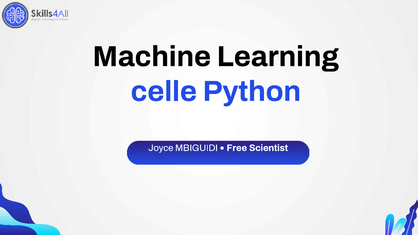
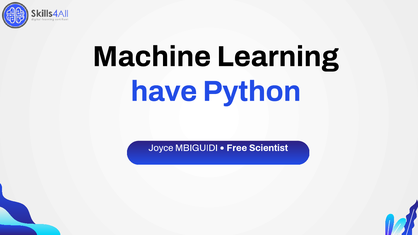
celle: celle -> have (164, 91)
